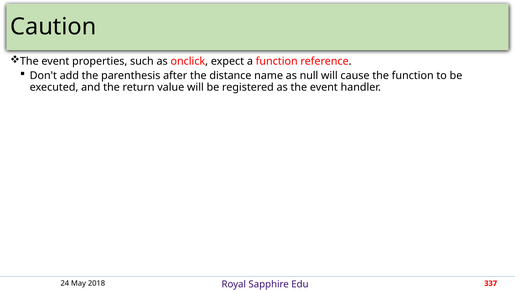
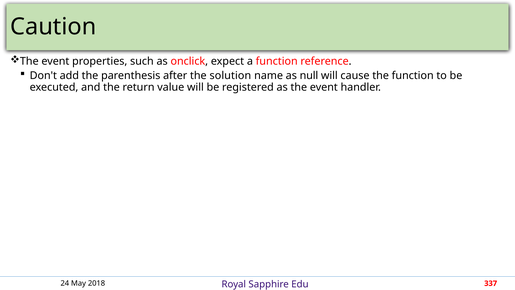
distance: distance -> solution (230, 75)
